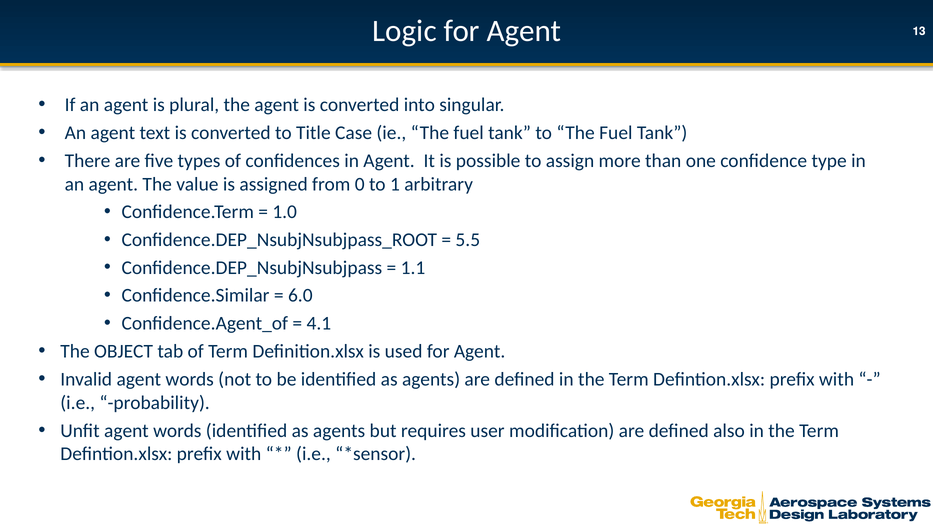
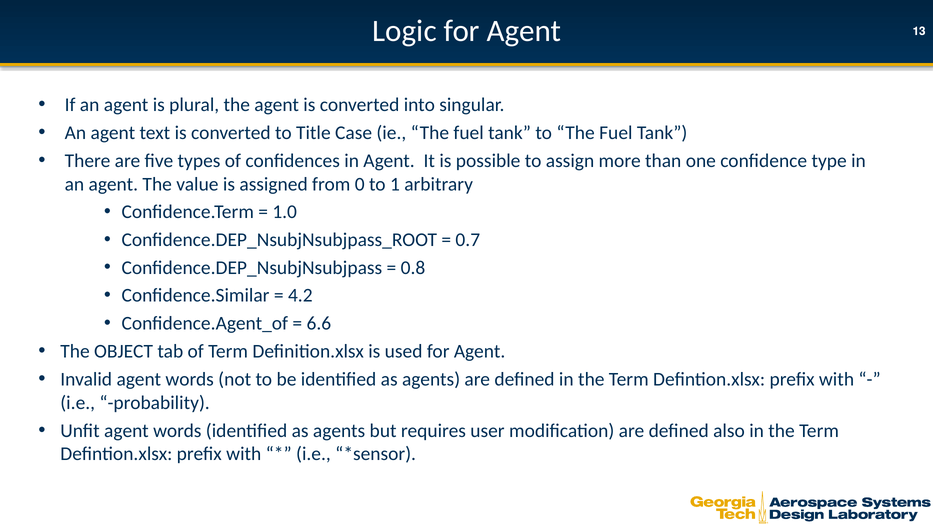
5.5: 5.5 -> 0.7 (468, 240)
1.1: 1.1 -> 0.8 (413, 268)
6.0: 6.0 -> 4.2 (300, 295)
4.1: 4.1 -> 6.6 (319, 323)
